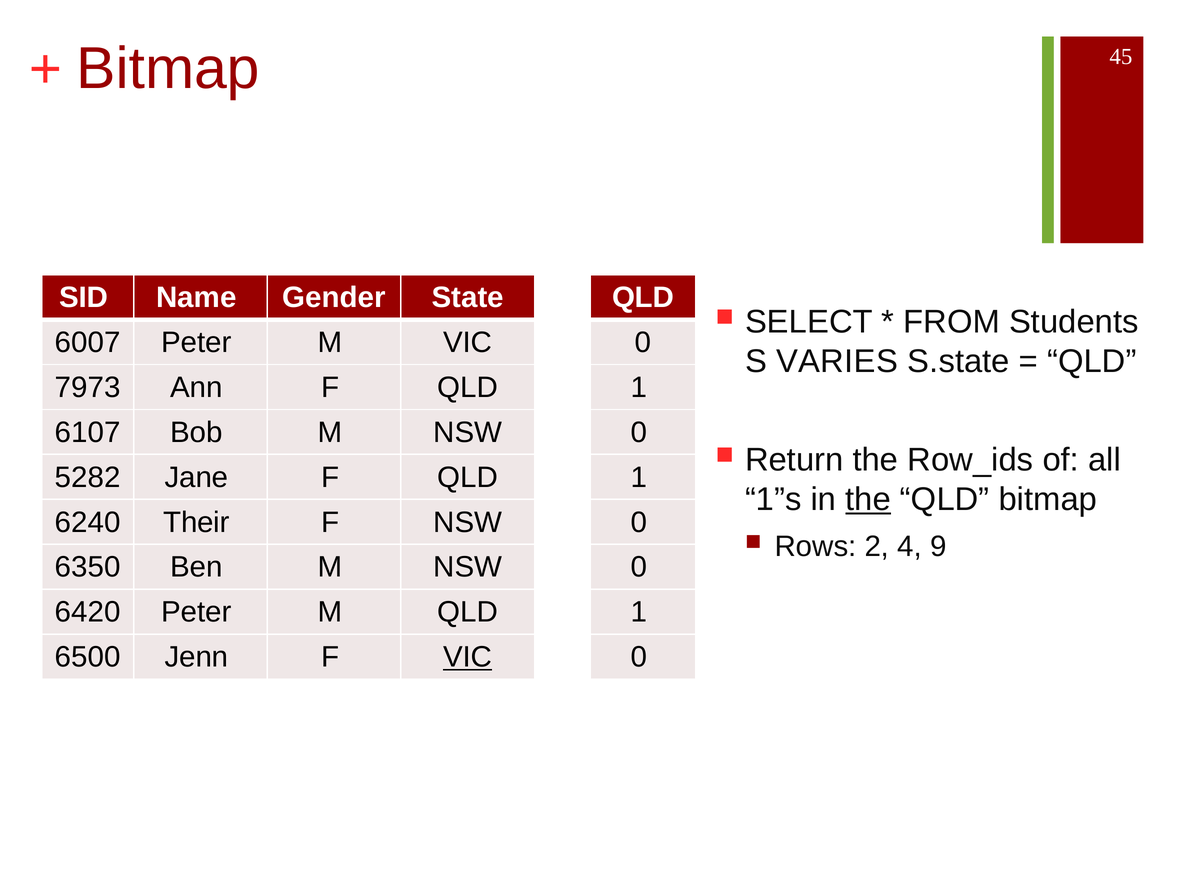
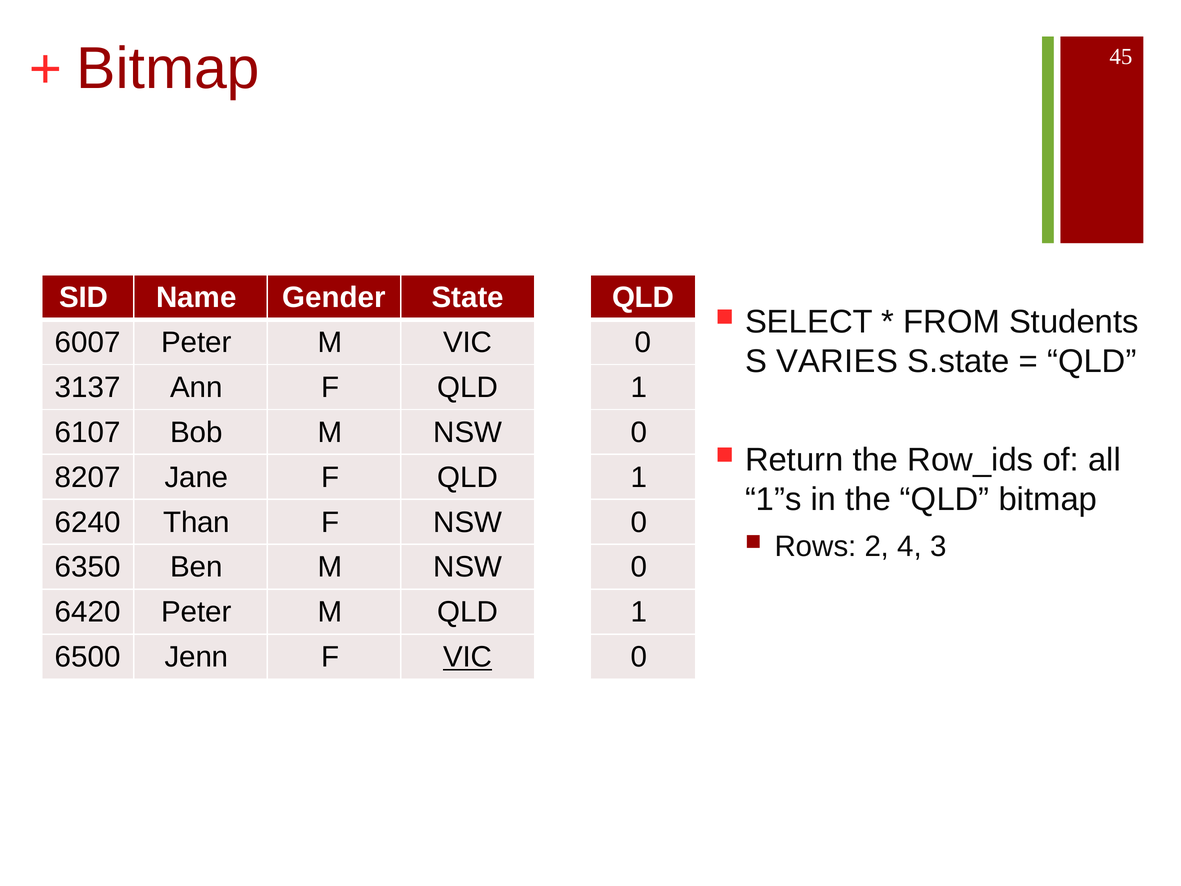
7973: 7973 -> 3137 (88, 387)
5282: 5282 -> 8207 (88, 477)
the underline: present -> none (868, 499)
Their: Their -> Than (196, 522)
9: 9 -> 3 (938, 546)
